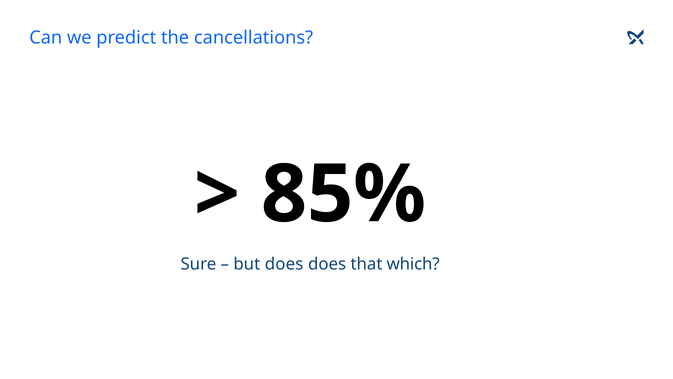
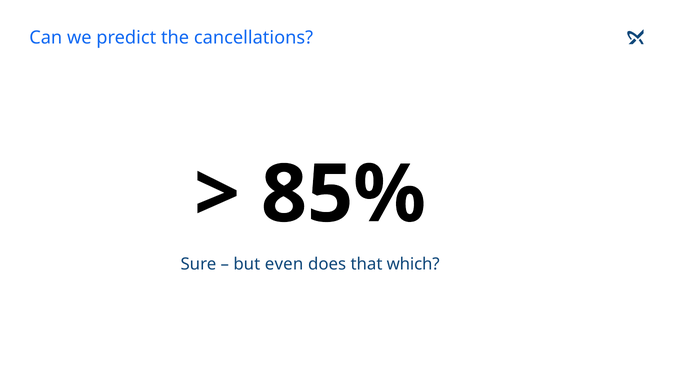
but does: does -> even (284, 264)
